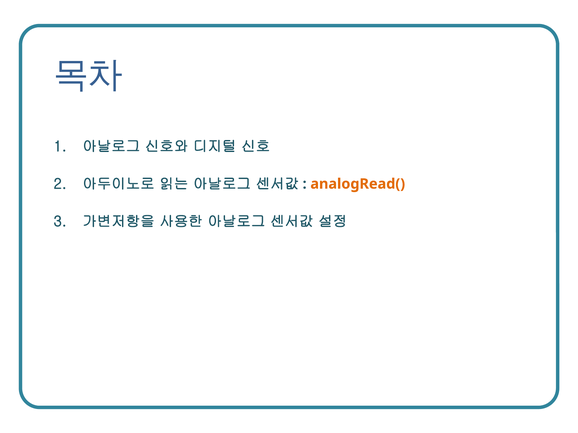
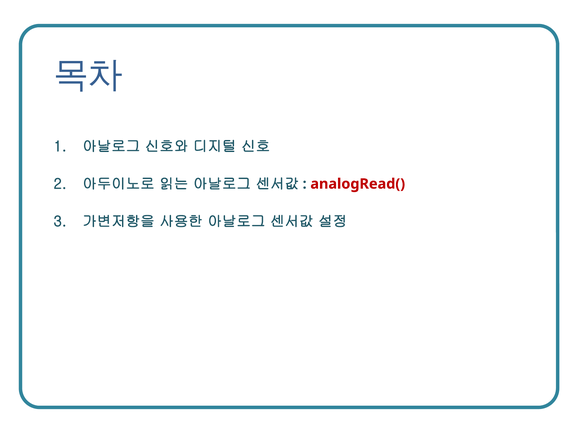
analogRead( colour: orange -> red (358, 184)
